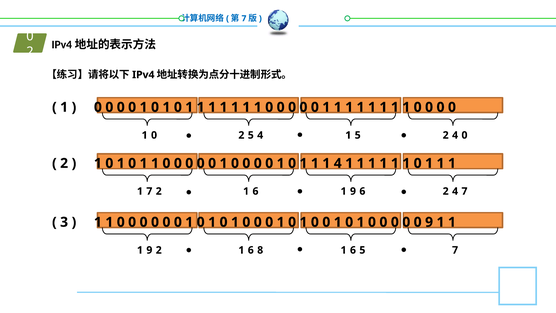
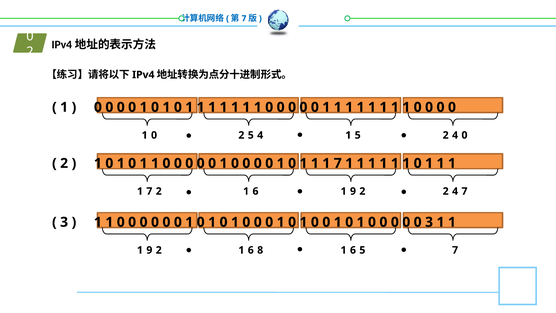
1 1 4: 4 -> 7 (338, 163)
6: 6 -> 2 (362, 191)
9: 9 -> 3 (429, 222)
